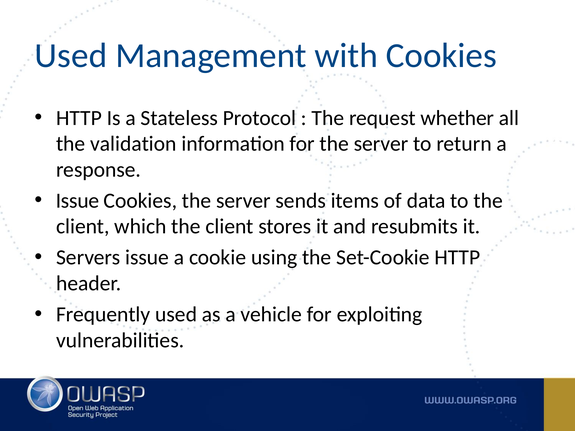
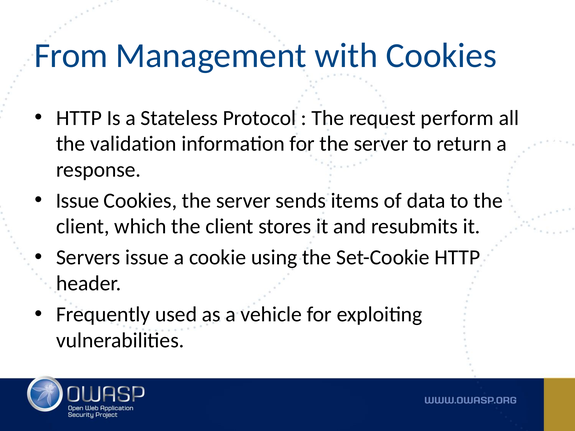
Used: Used -> From (71, 56)
whether: whether -> perform (457, 118)
